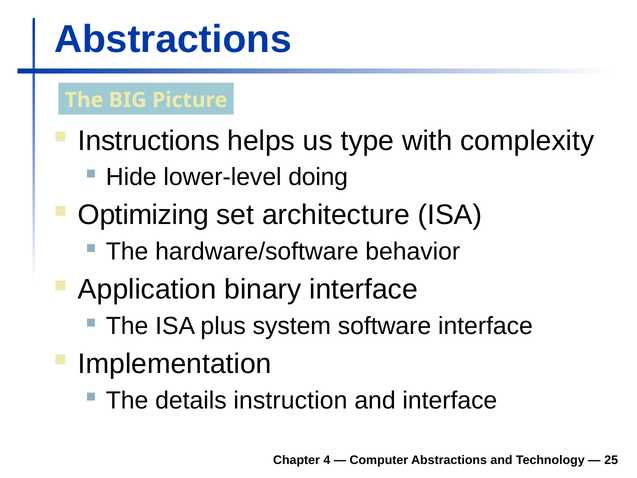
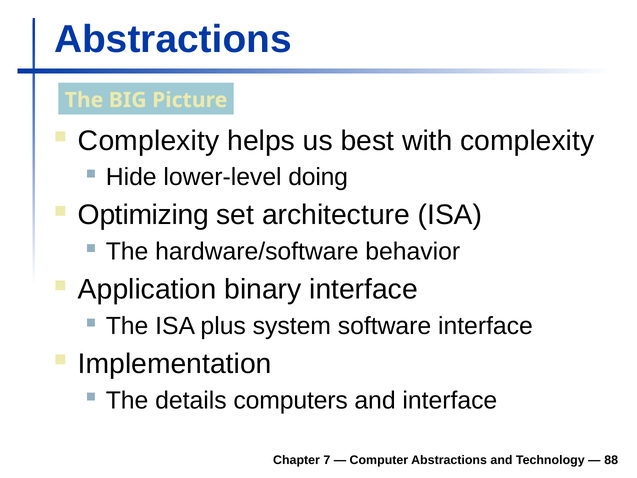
Instructions: Instructions -> Complexity (149, 141)
type: type -> best (367, 141)
instruction: instruction -> computers (291, 400)
4: 4 -> 7 (327, 460)
25: 25 -> 88 (611, 460)
